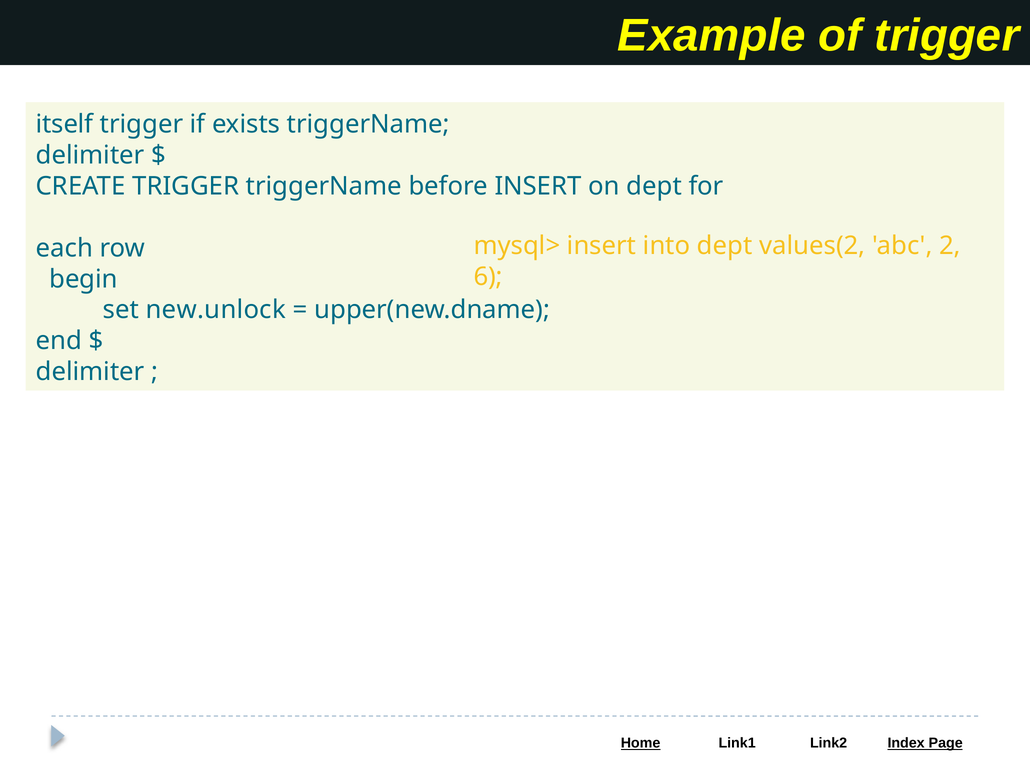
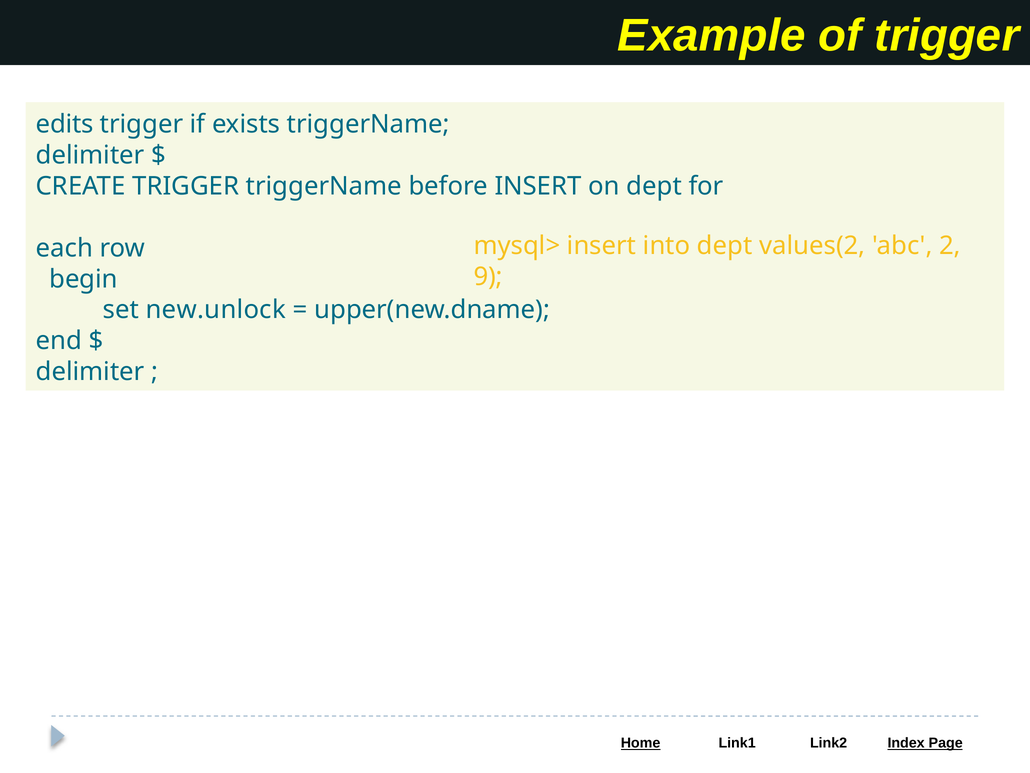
itself: itself -> edits (65, 124)
6: 6 -> 9 (488, 276)
